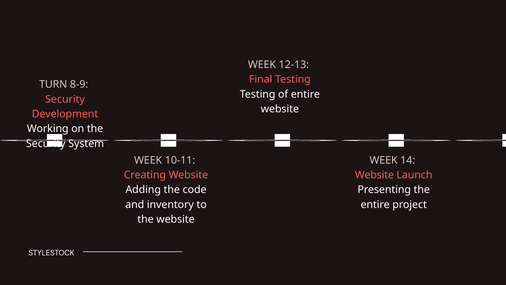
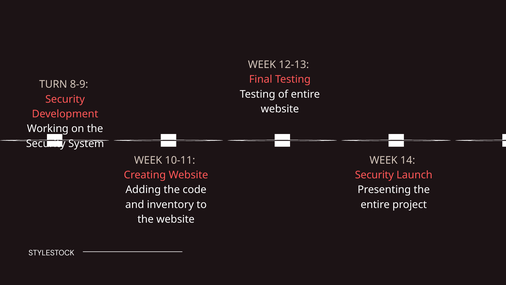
Website: Website -> Security (374, 175)
